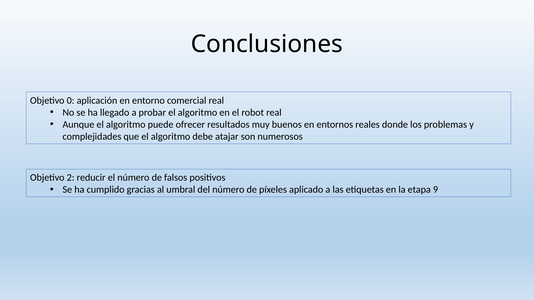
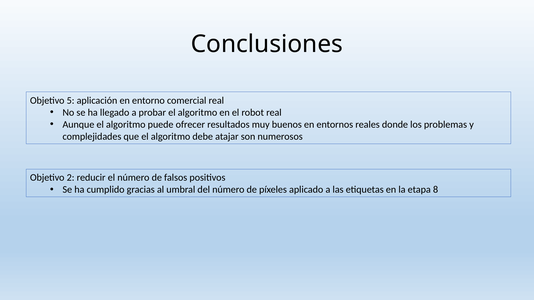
0: 0 -> 5 (71, 101)
9: 9 -> 8 (436, 190)
